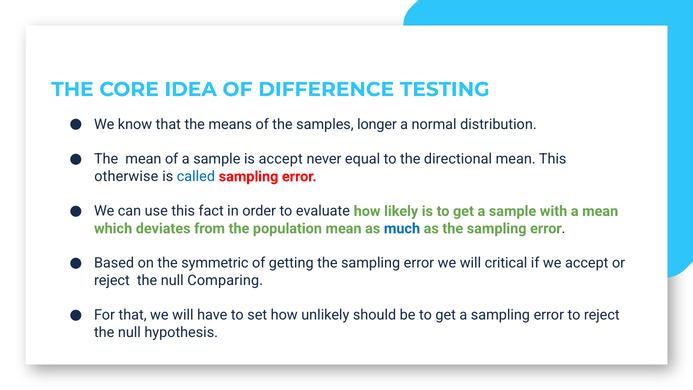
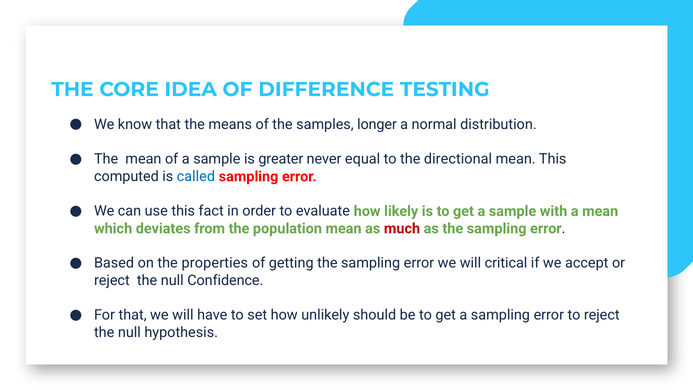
is accept: accept -> greater (281, 159)
otherwise: otherwise -> computed (126, 176)
much colour: blue -> red (402, 228)
symmetric: symmetric -> properties (215, 263)
Comparing: Comparing -> Confidence (225, 280)
